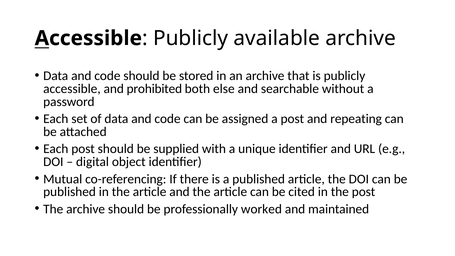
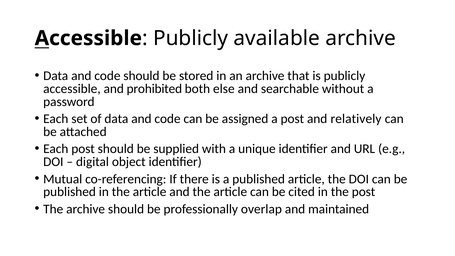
repeating: repeating -> relatively (356, 119)
worked: worked -> overlap (261, 209)
